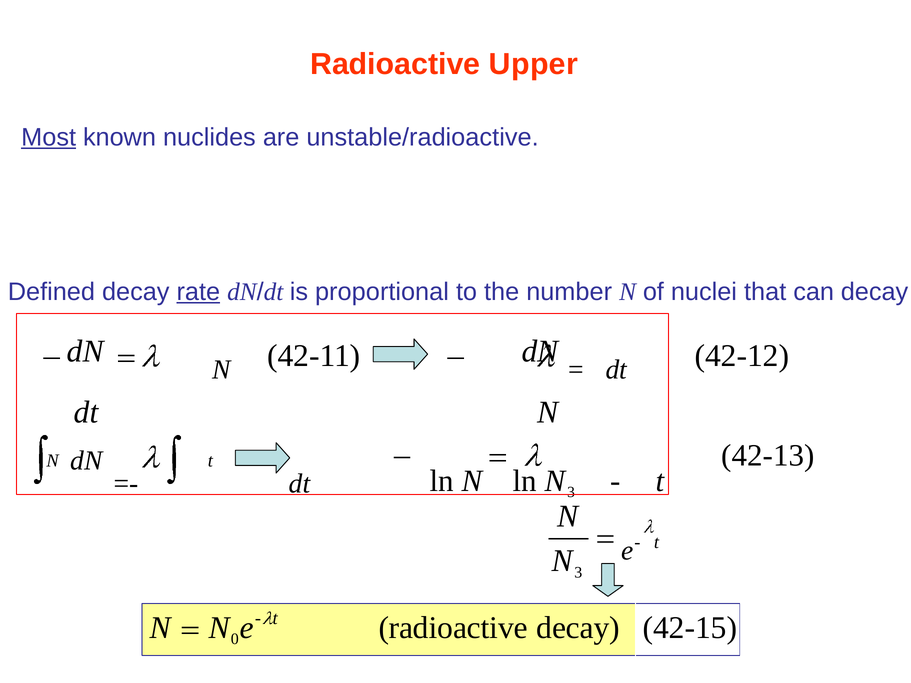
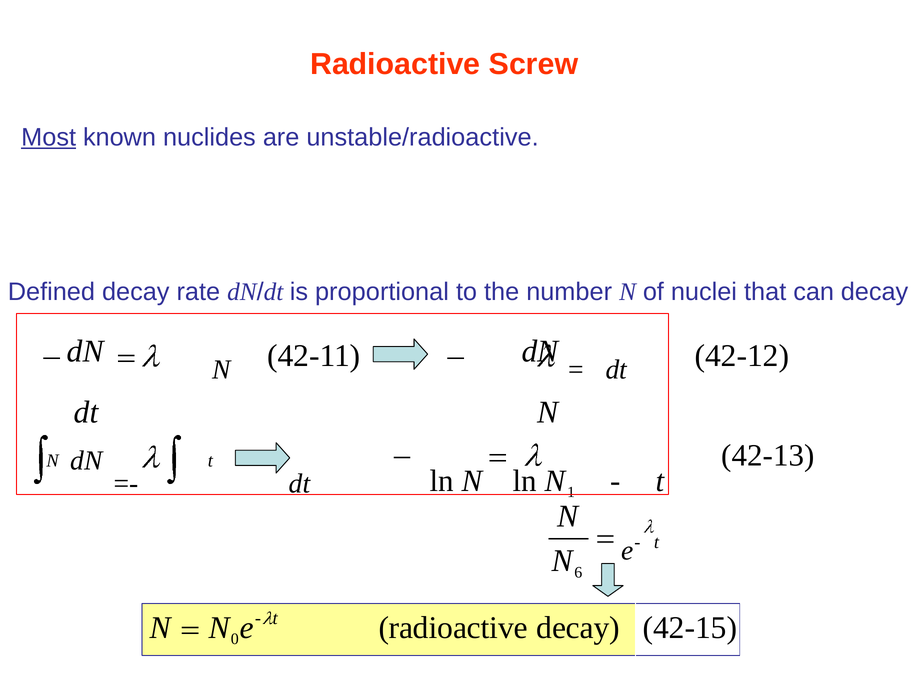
Upper: Upper -> Screw (534, 64)
rate underline: present -> none (198, 292)
3: 3 -> 1 (571, 493)
3: 3 -> 6 (578, 572)
